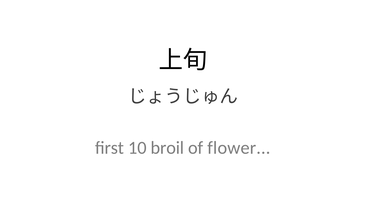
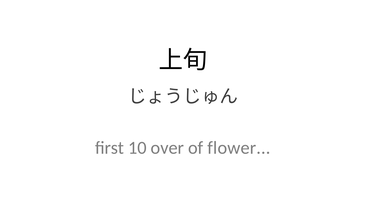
broil: broil -> over (167, 148)
